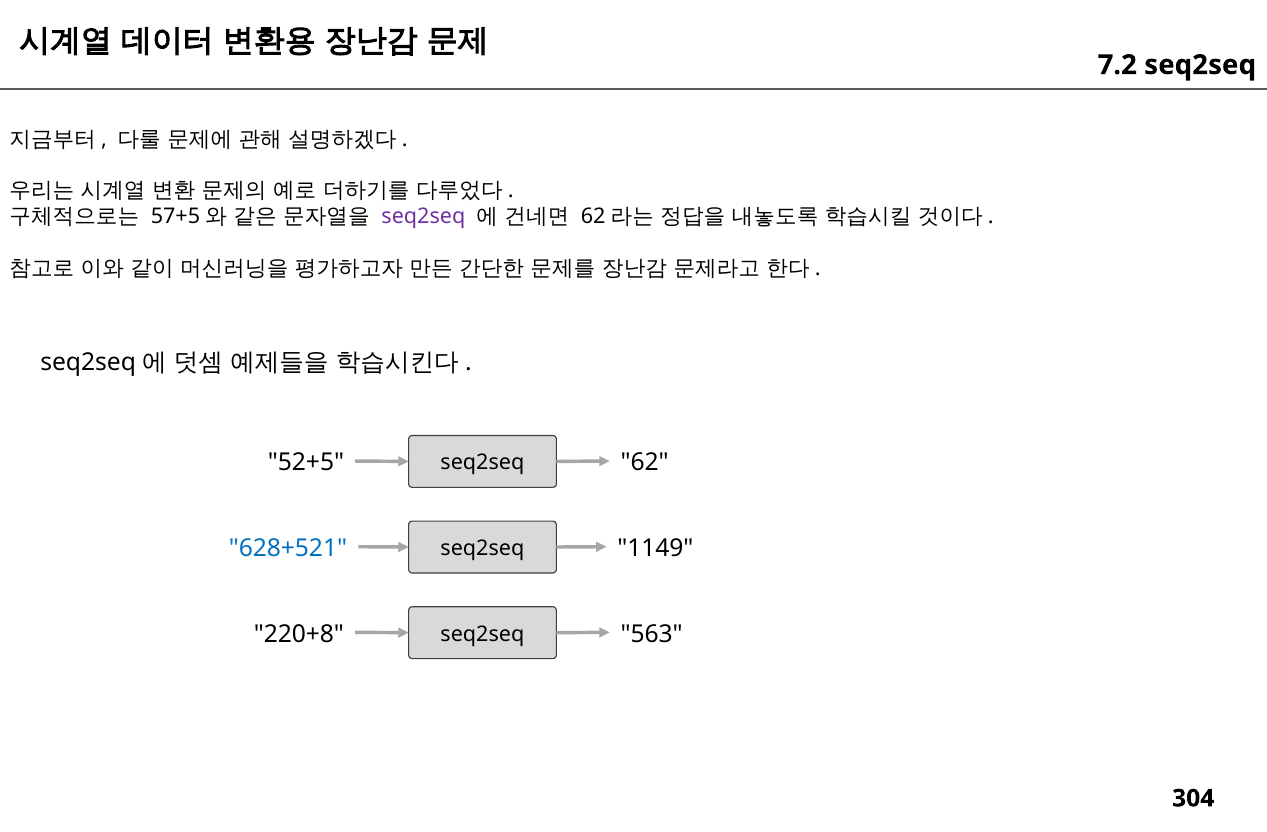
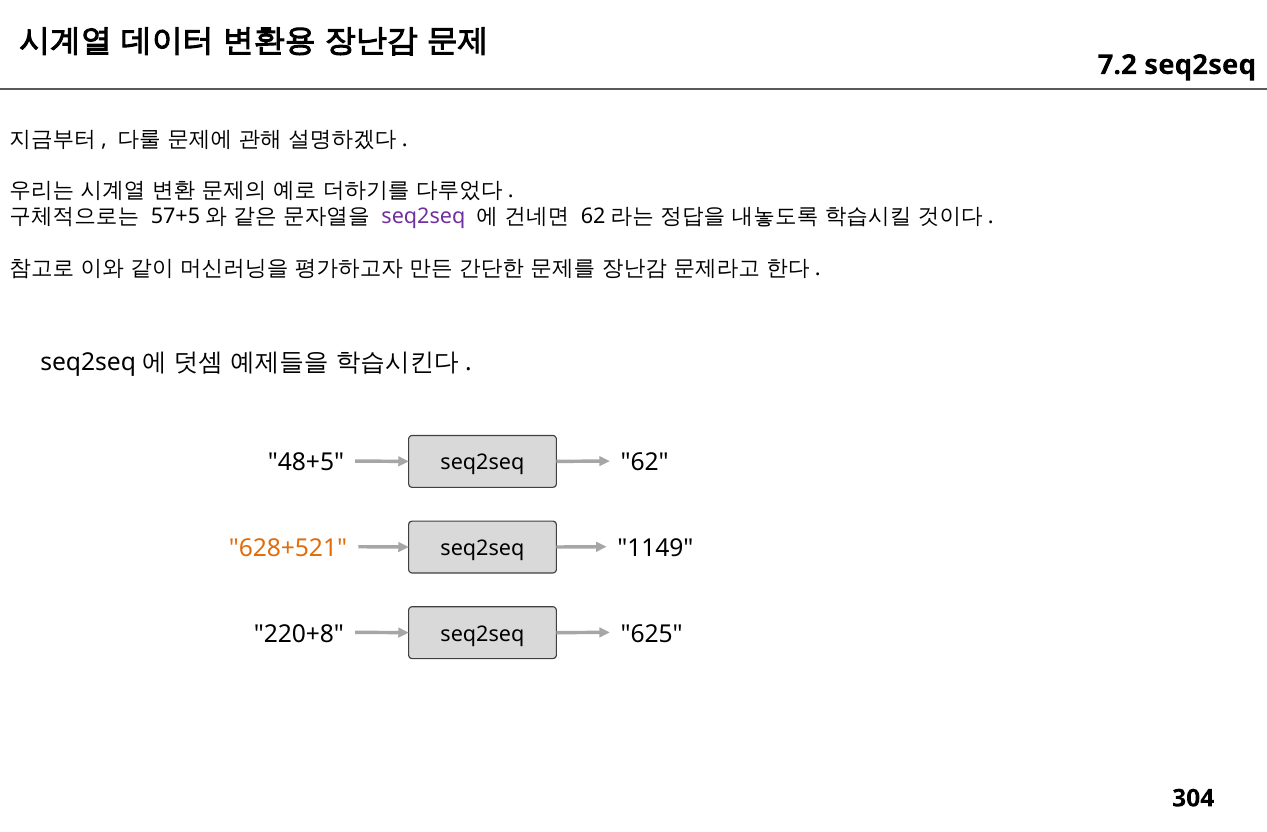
52+5: 52+5 -> 48+5 (306, 463)
628+521 colour: blue -> orange (288, 549)
563: 563 -> 625 (652, 634)
